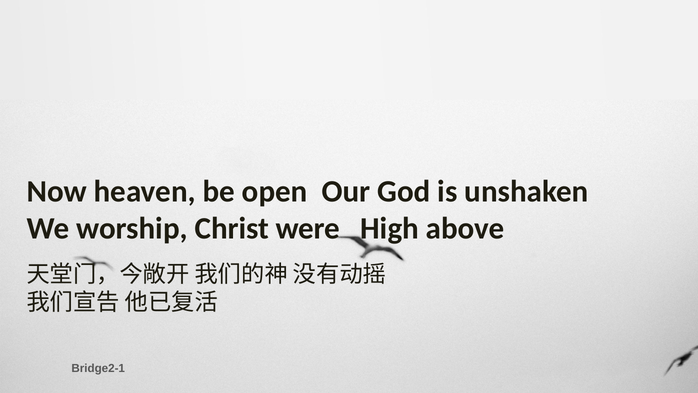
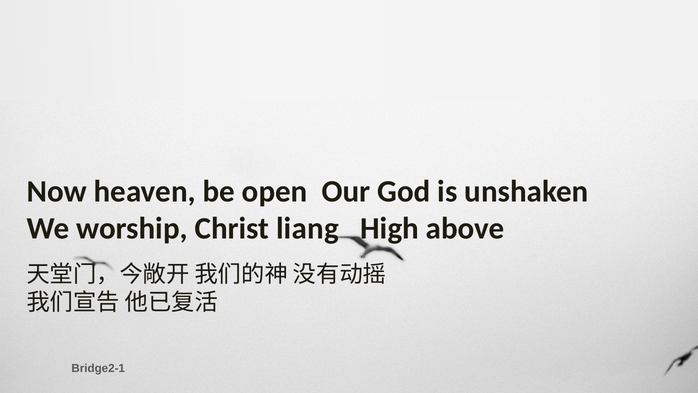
were: were -> liang (308, 228)
